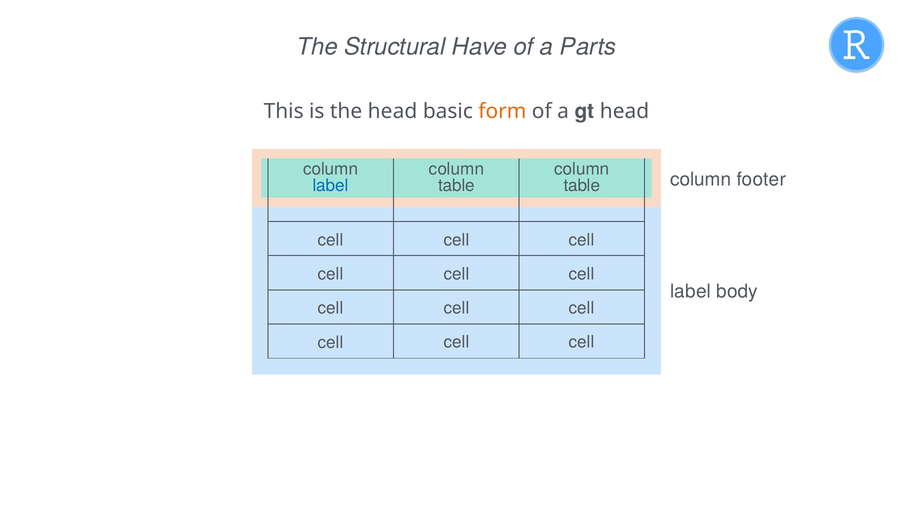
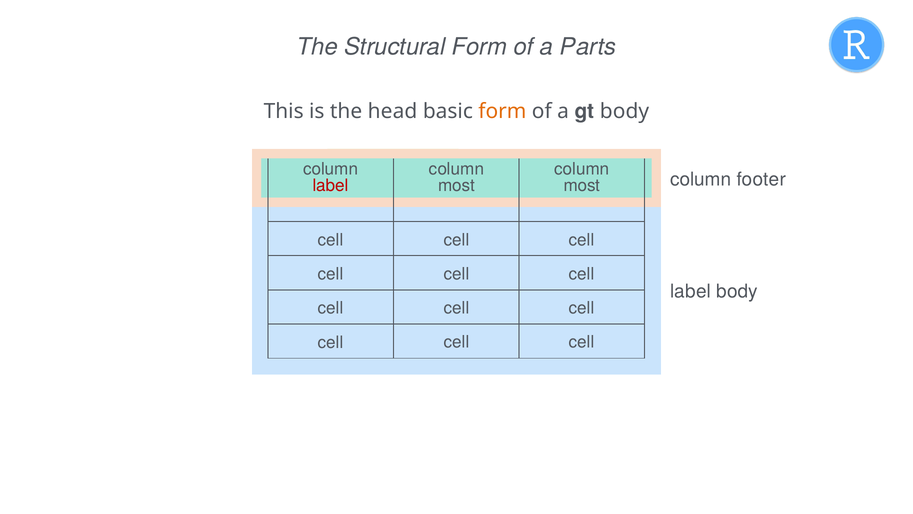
Structural Have: Have -> Form (480, 47)
gt head: head -> body (625, 111)
label colour: blue -> red (331, 185)
table: table -> most (457, 185)
table: table -> most (582, 185)
